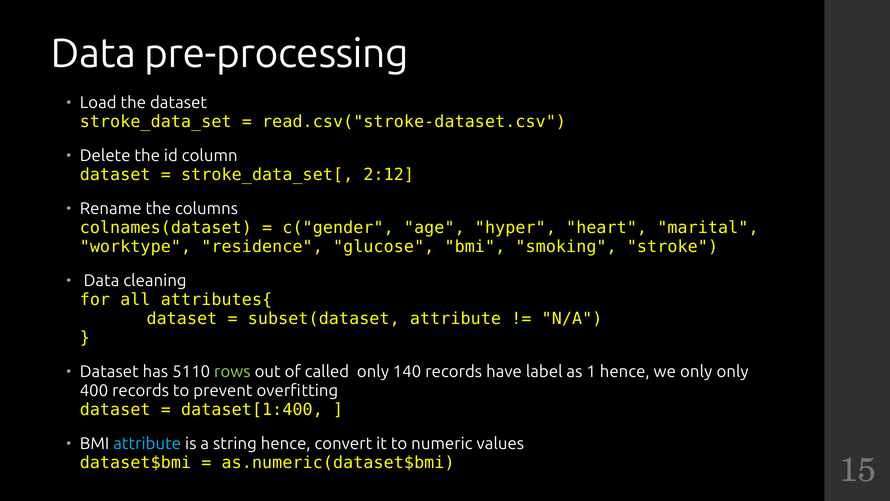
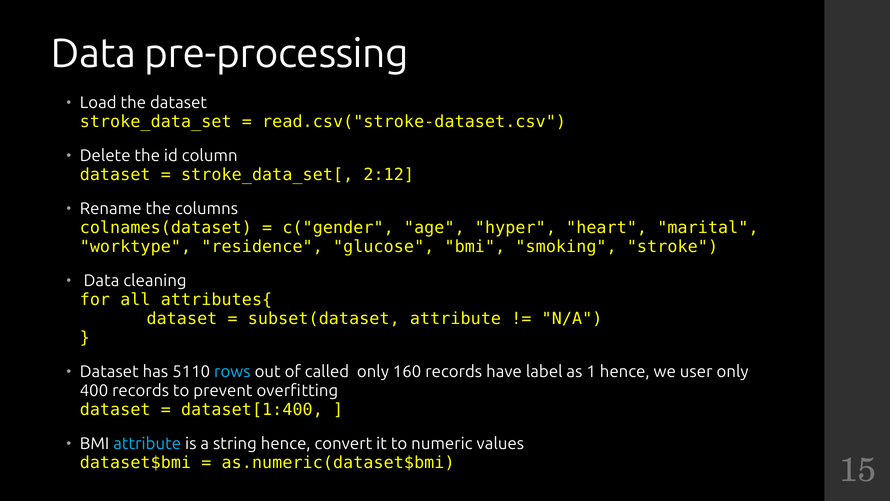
rows colour: light green -> light blue (232, 371)
140: 140 -> 160 (407, 371)
we only: only -> user (696, 371)
